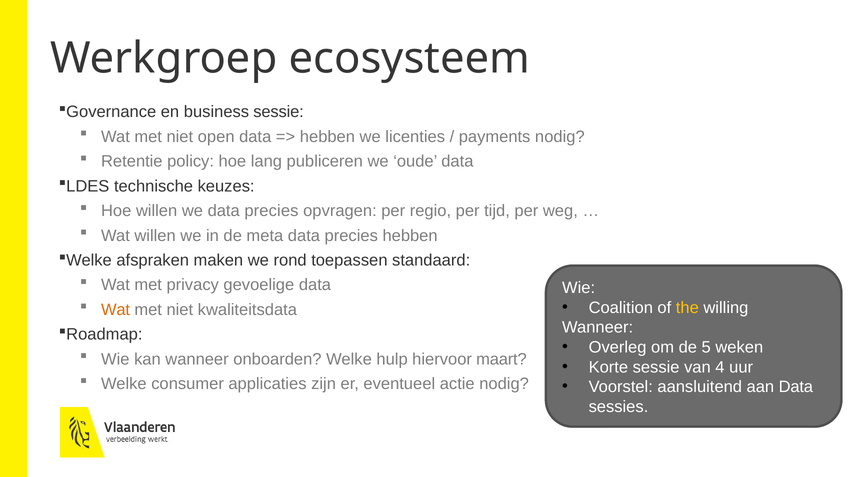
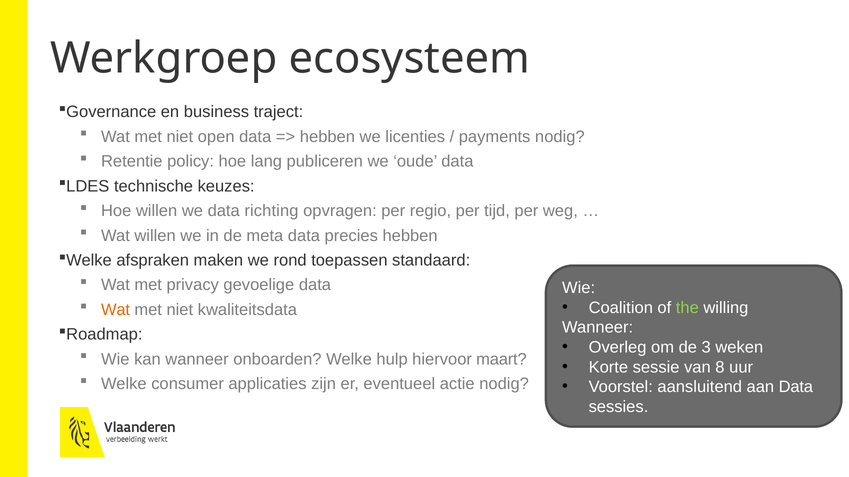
business sessie: sessie -> traject (278, 112)
we data precies: precies -> richting (271, 211)
the colour: yellow -> light green (687, 308)
5: 5 -> 3 (706, 348)
4: 4 -> 8 (720, 368)
